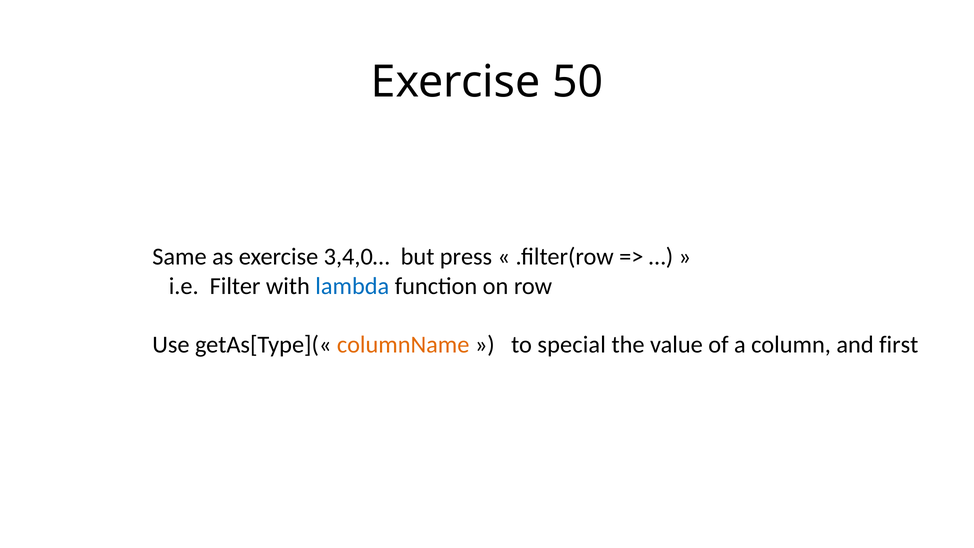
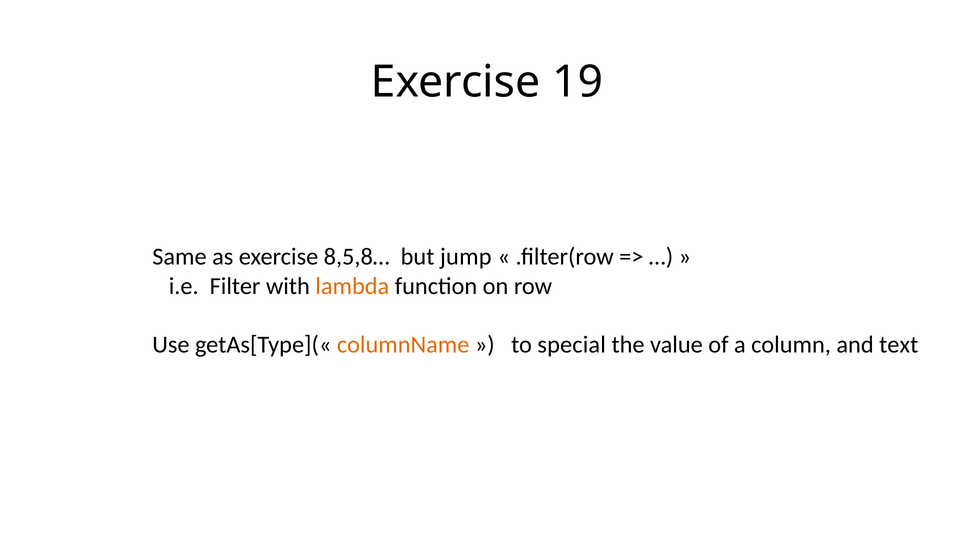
50: 50 -> 19 (578, 82)
3,4,0…: 3,4,0… -> 8,5,8… (357, 257)
press: press -> jump (466, 257)
lambda colour: blue -> orange (352, 286)
first: first -> text (899, 344)
